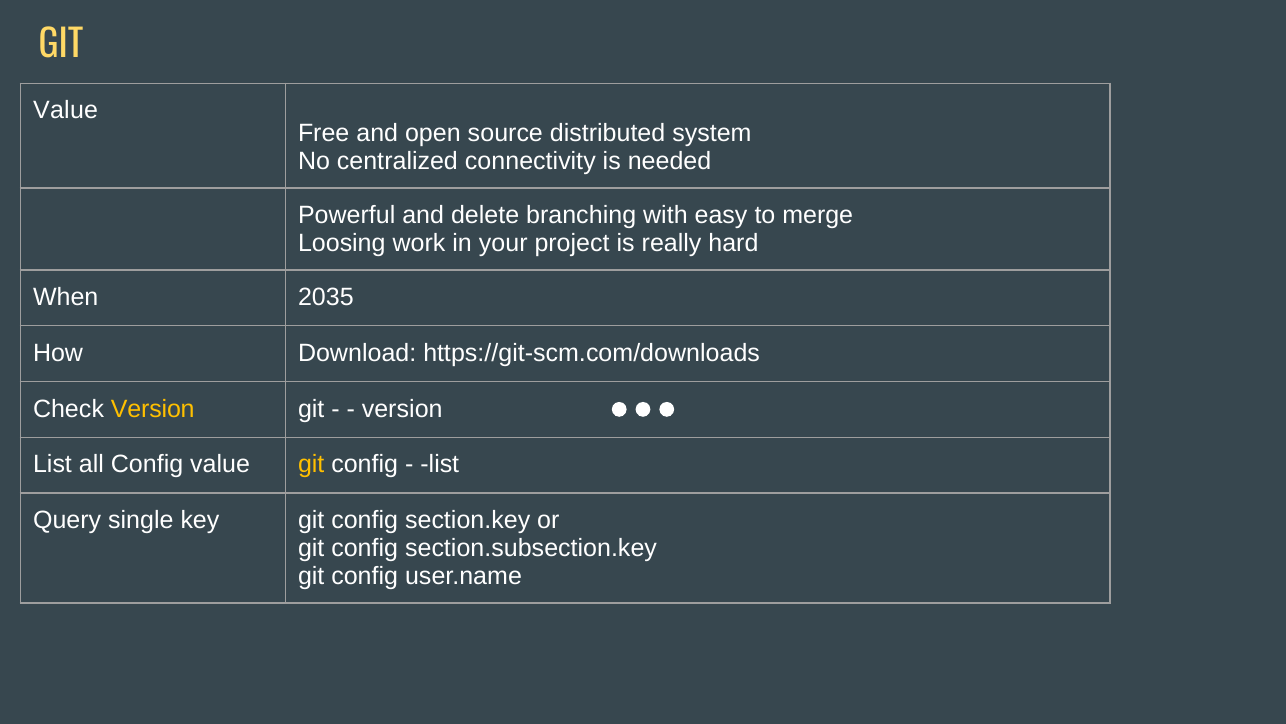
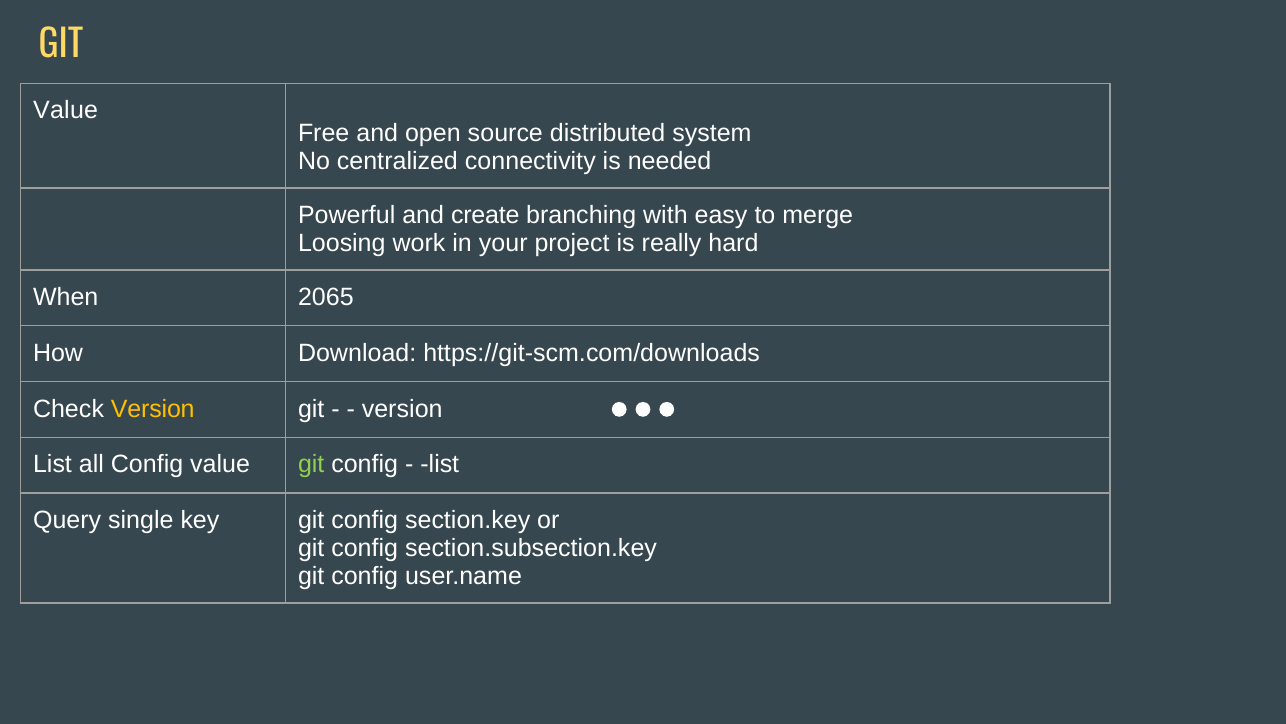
delete: delete -> create (485, 215)
2035: 2035 -> 2065 (326, 297)
git colour: yellow -> light green (311, 464)
